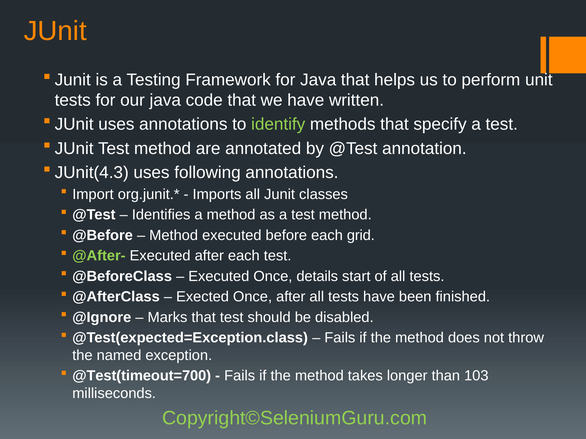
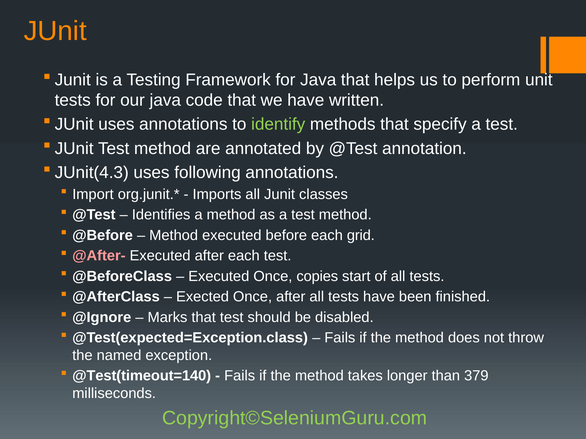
@After- colour: light green -> pink (99, 256)
details: details -> copies (317, 277)
@Test(timeout=700: @Test(timeout=700 -> @Test(timeout=140 (142, 376)
103: 103 -> 379 (476, 376)
